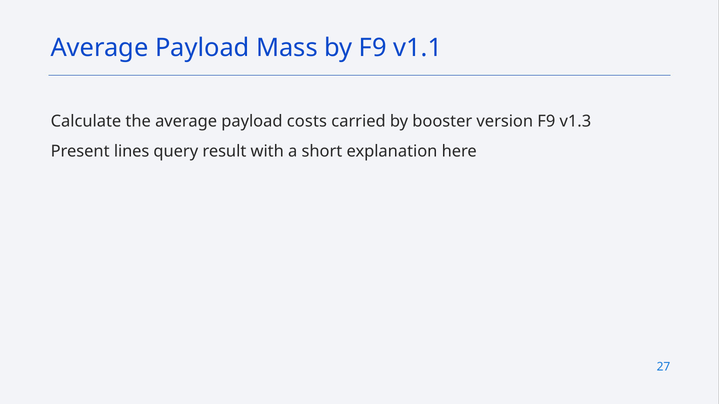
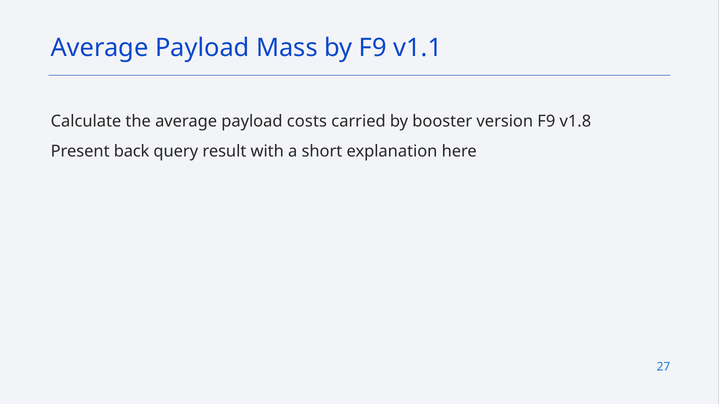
v1.3: v1.3 -> v1.8 (575, 121)
lines: lines -> back (132, 152)
